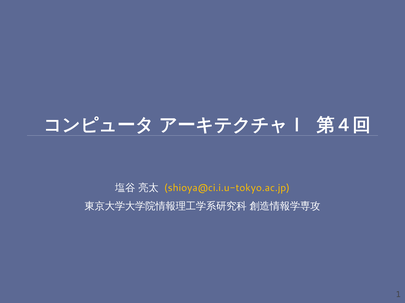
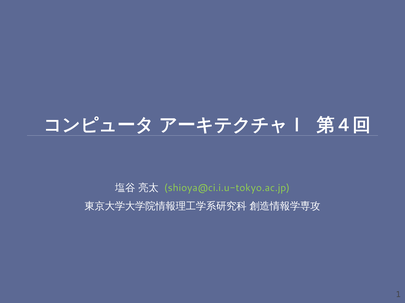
shioya@ci.i.u-tokyo.ac.jp colour: yellow -> light green (227, 188)
